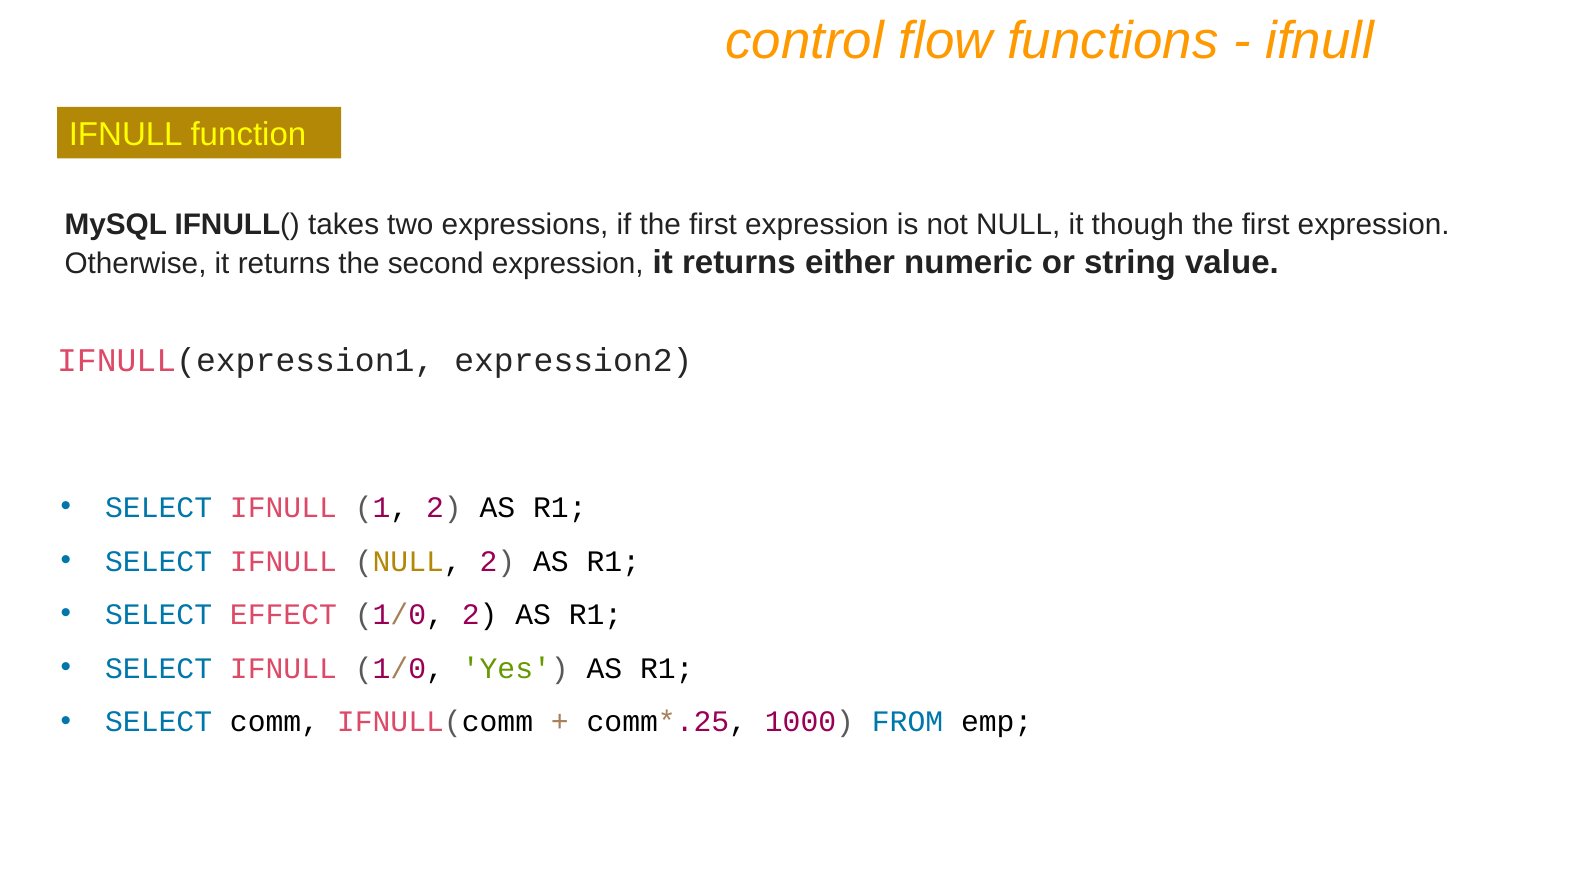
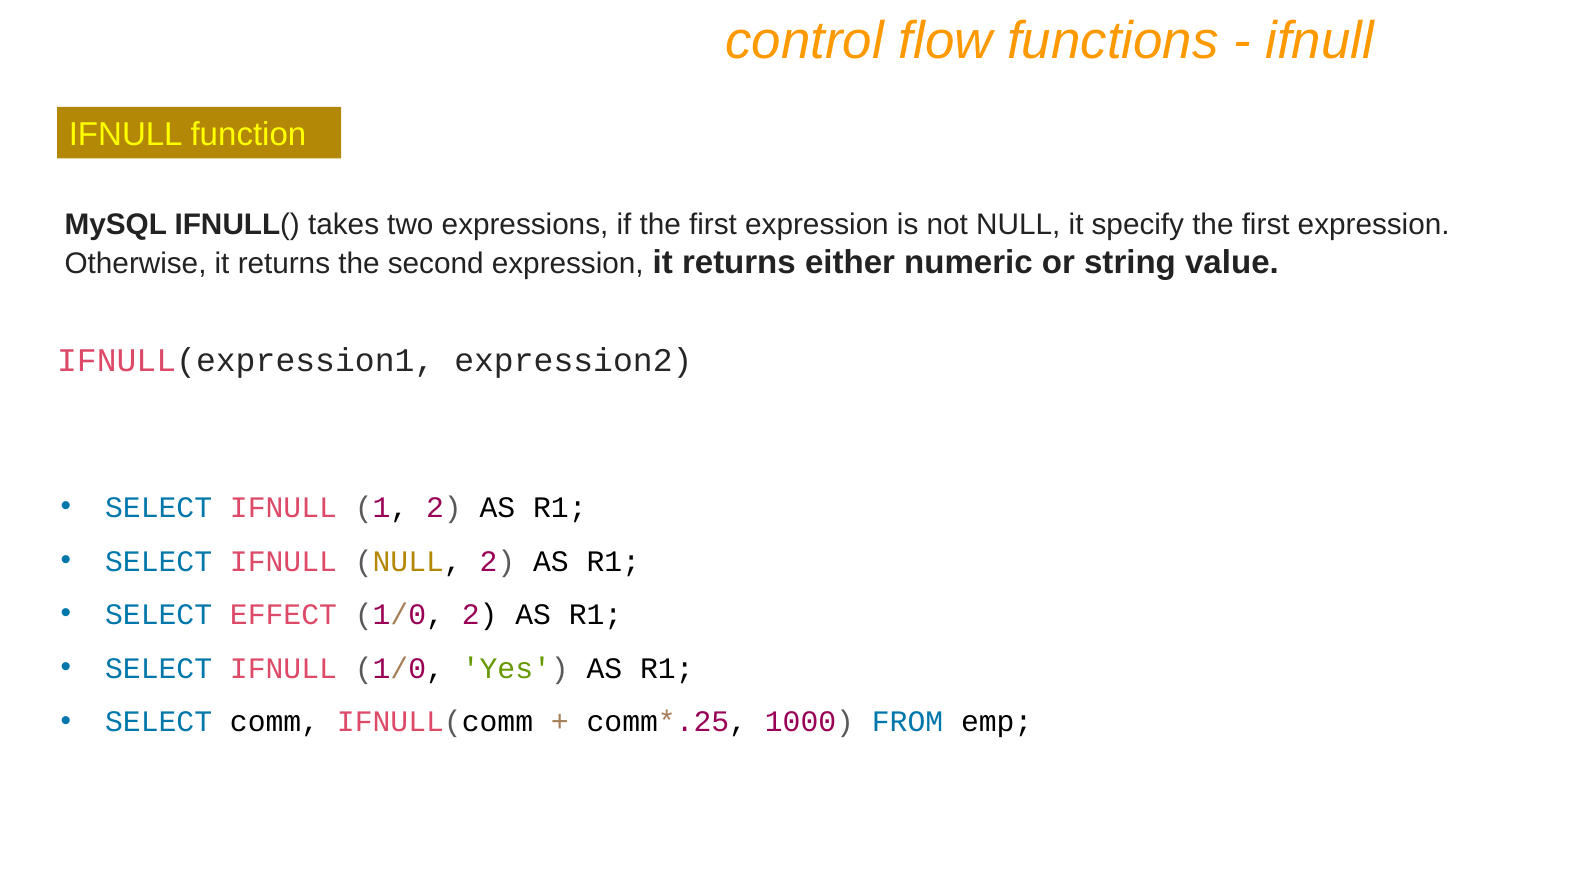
though: though -> specify (1138, 224)
